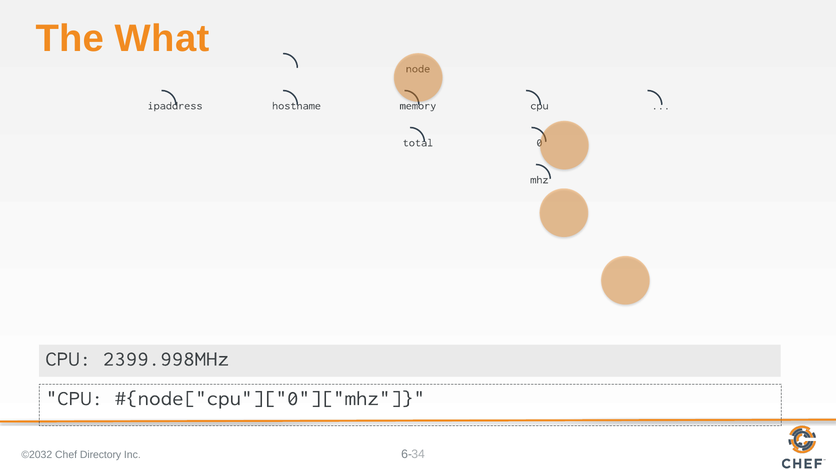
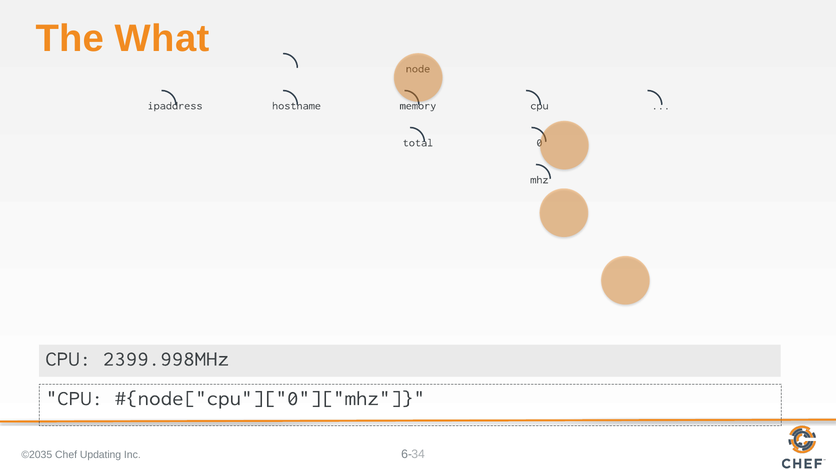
©2032: ©2032 -> ©2035 (37, 455)
Directory: Directory -> Updating (101, 455)
